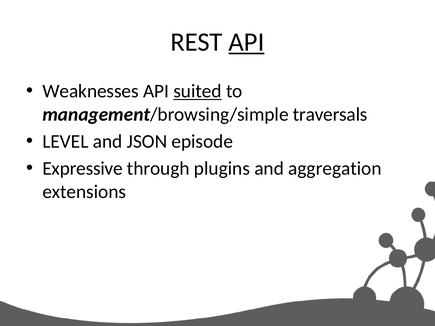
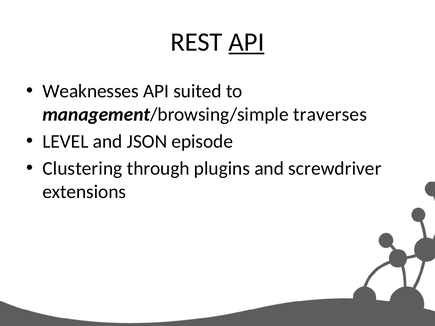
suited underline: present -> none (198, 91)
traversals: traversals -> traverses (330, 114)
Expressive: Expressive -> Clustering (82, 169)
aggregation: aggregation -> screwdriver (335, 169)
